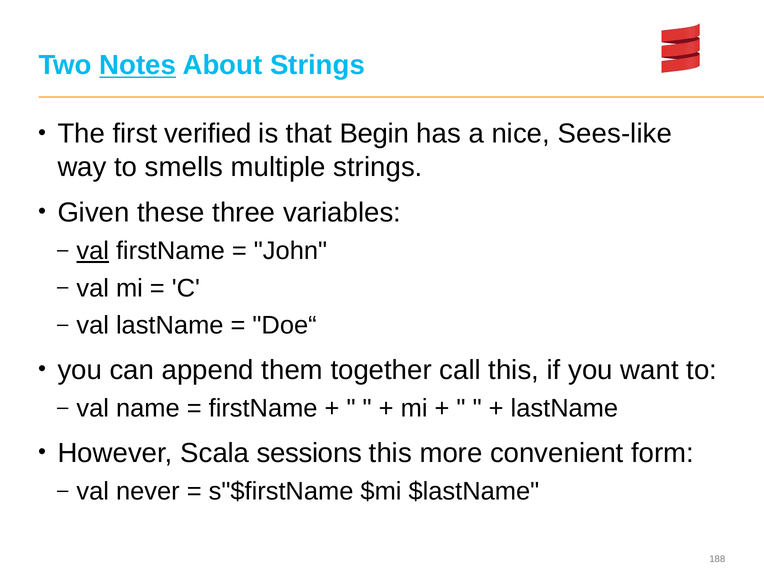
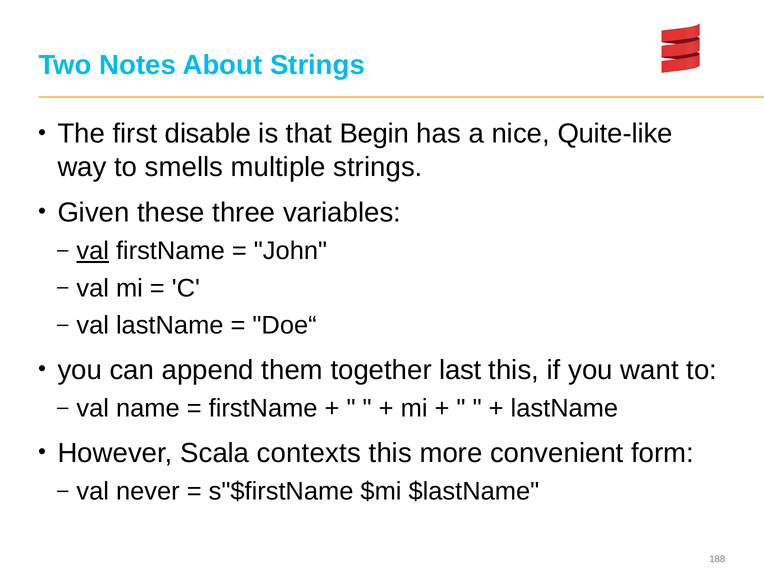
Notes underline: present -> none (138, 65)
verified: verified -> disable (208, 134)
Sees-like: Sees-like -> Quite-like (615, 134)
call: call -> last (460, 370)
sessions: sessions -> contexts (309, 453)
